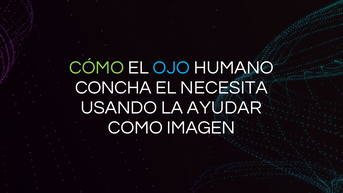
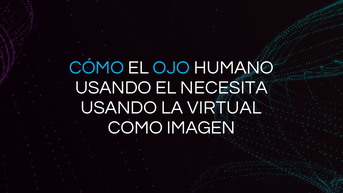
CÓMO colour: light green -> light blue (97, 68)
CONCHA: CONCHA -> USANDO (113, 88)
AYUDAR: AYUDAR -> VIRTUAL (224, 108)
